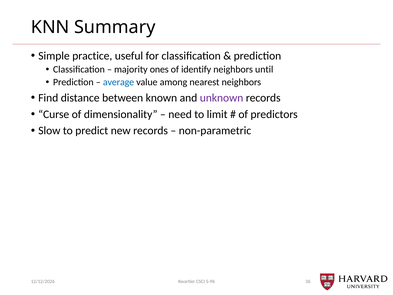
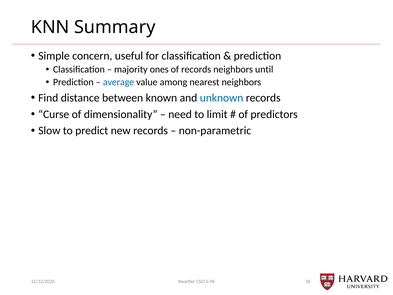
practice: practice -> concern (92, 56)
of identify: identify -> records (196, 69)
unknown colour: purple -> blue (222, 98)
